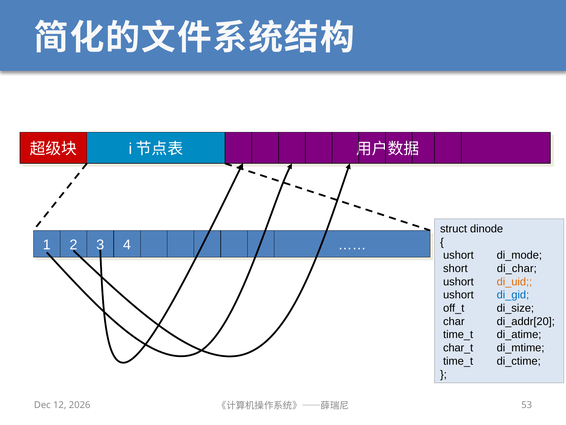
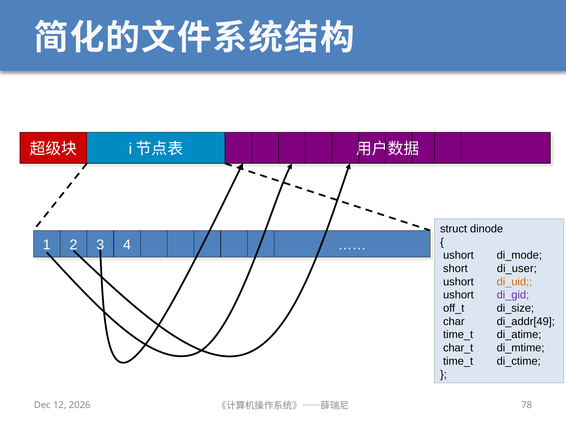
di_char: di_char -> di_user (517, 268)
di_gid colour: blue -> purple (513, 295)
di_addr[20: di_addr[20 -> di_addr[49 (526, 321)
53: 53 -> 78 (527, 405)
